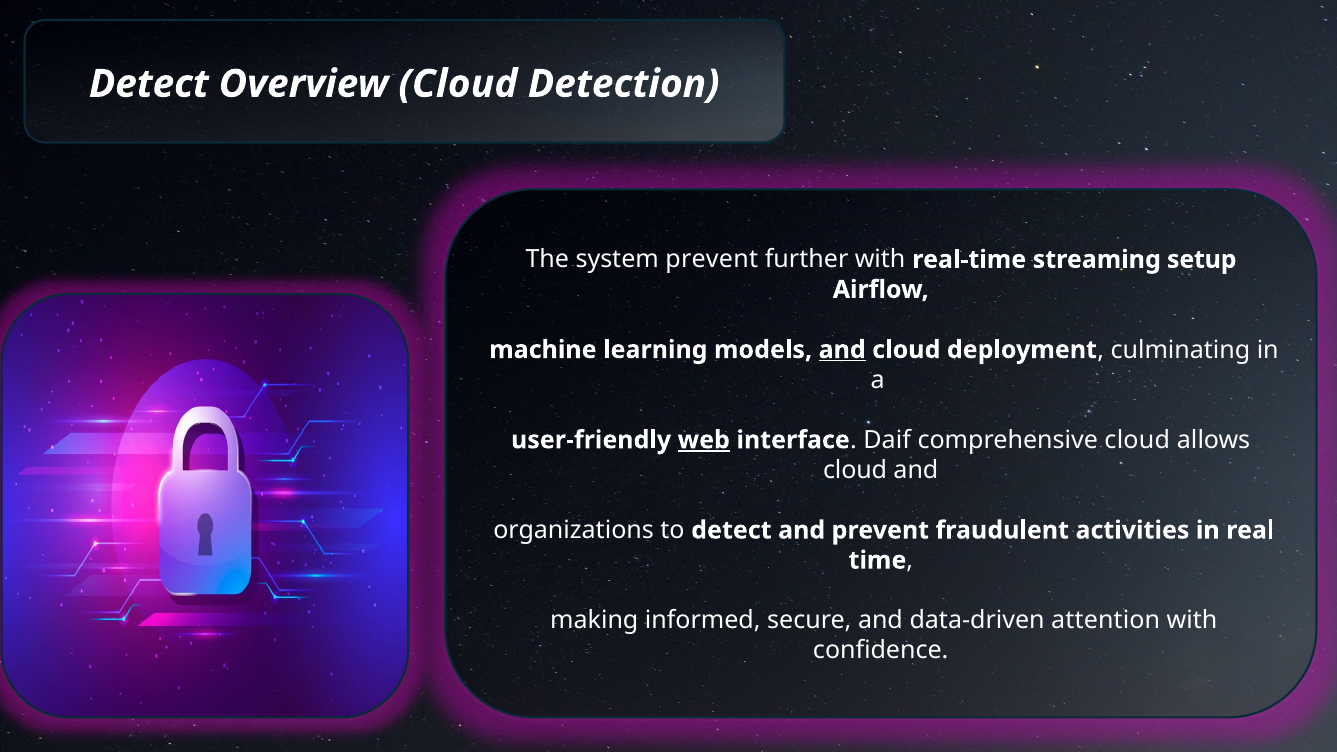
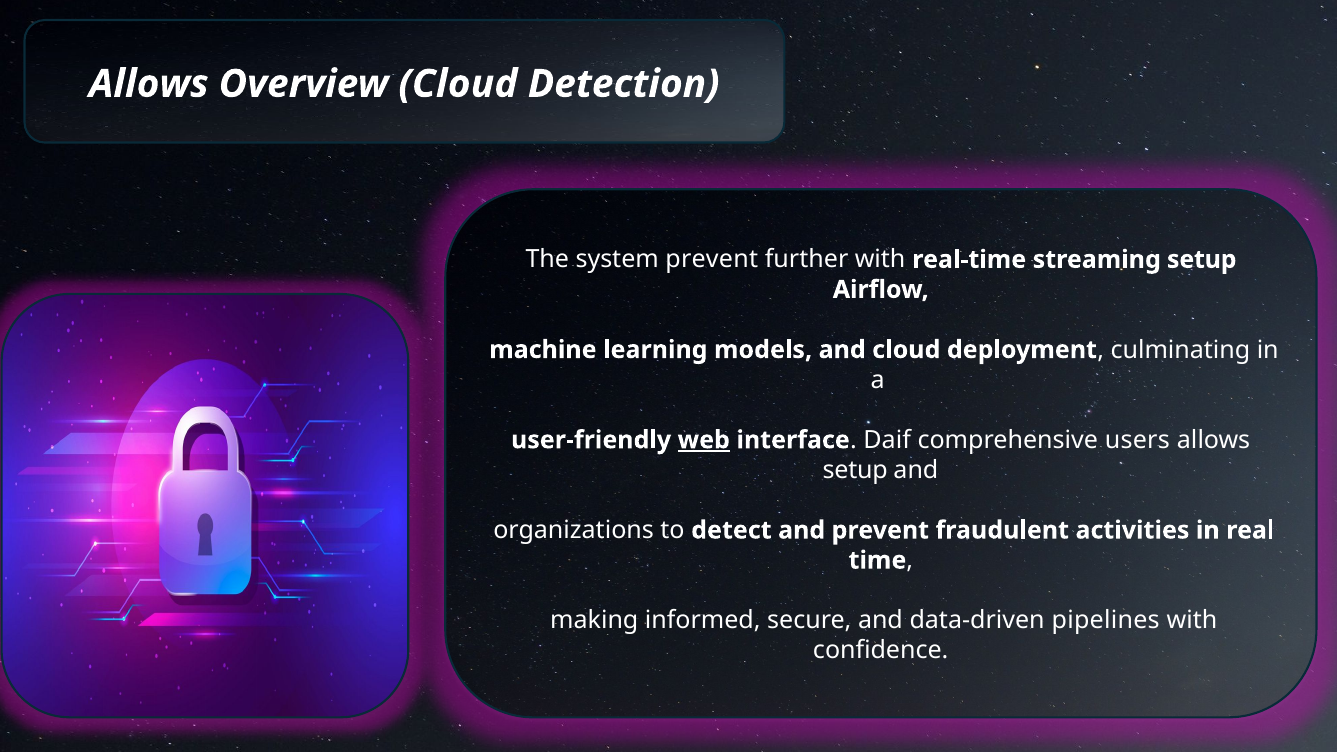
Detect: Detect -> Allows (149, 84)
and underline: present -> none (842, 350)
comprehensive cloud: cloud -> users (1137, 440)
cloud: cloud -> setup (855, 470)
attention: attention -> pipelines (1106, 621)
